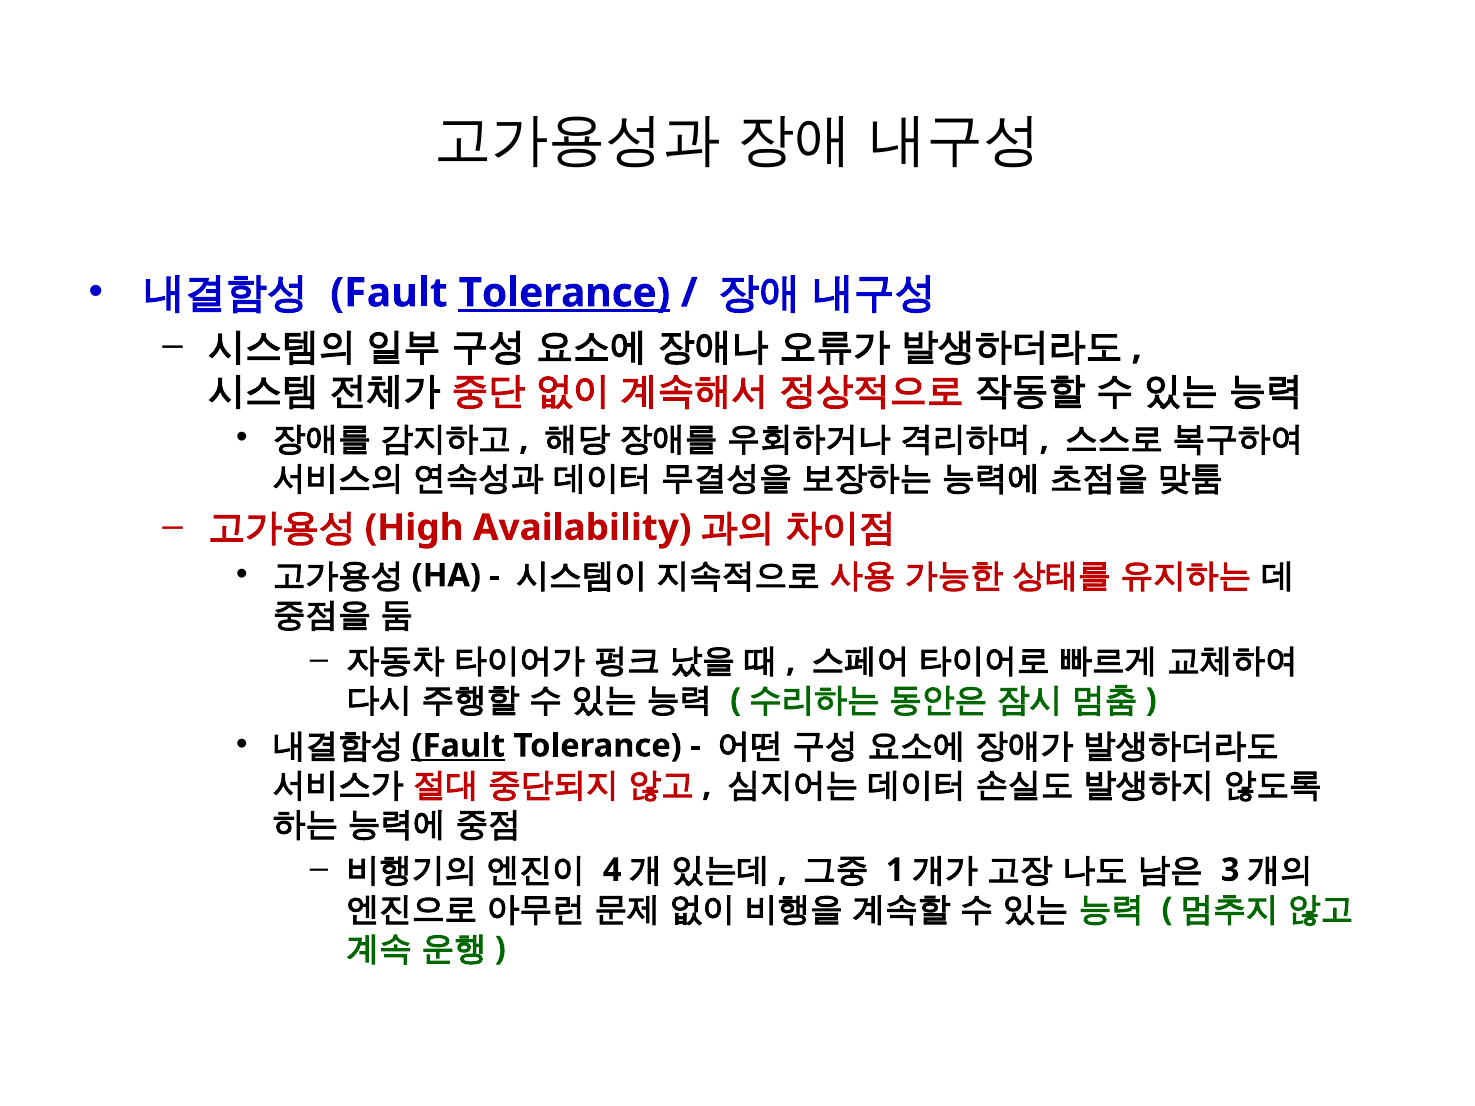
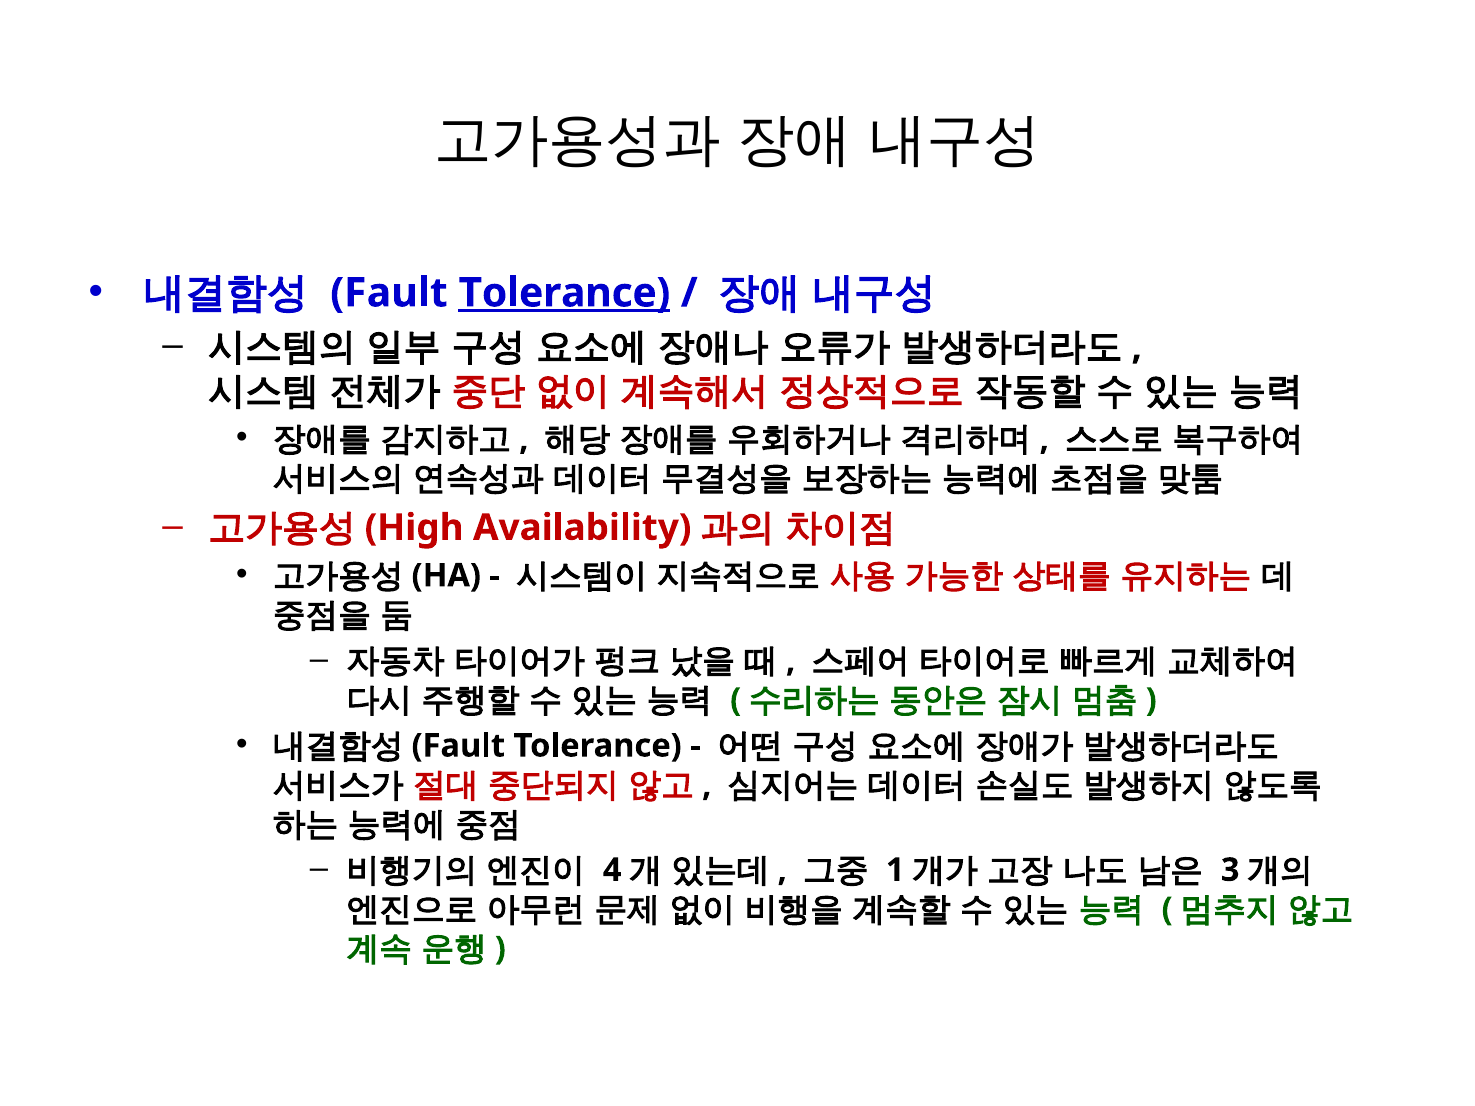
Fault underline: present -> none (458, 746)
